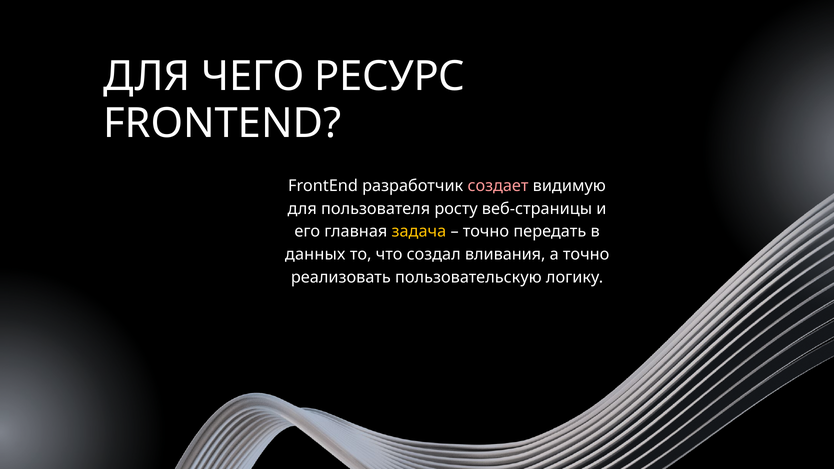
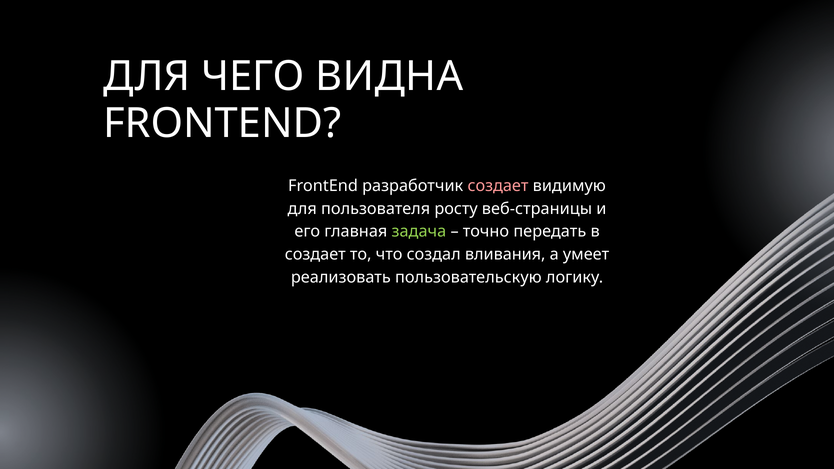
РЕСУРС: РЕСУРС -> ВИДНА (389, 76)
задача colour: yellow -> light green (419, 232)
данных: данных -> создает (315, 255)
а точно: точно -> умеет (586, 255)
